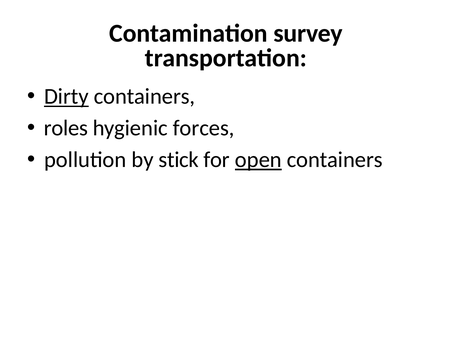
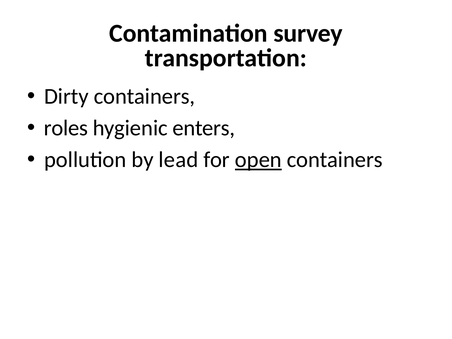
Dirty underline: present -> none (66, 97)
forces: forces -> enters (204, 128)
stick: stick -> lead (178, 160)
